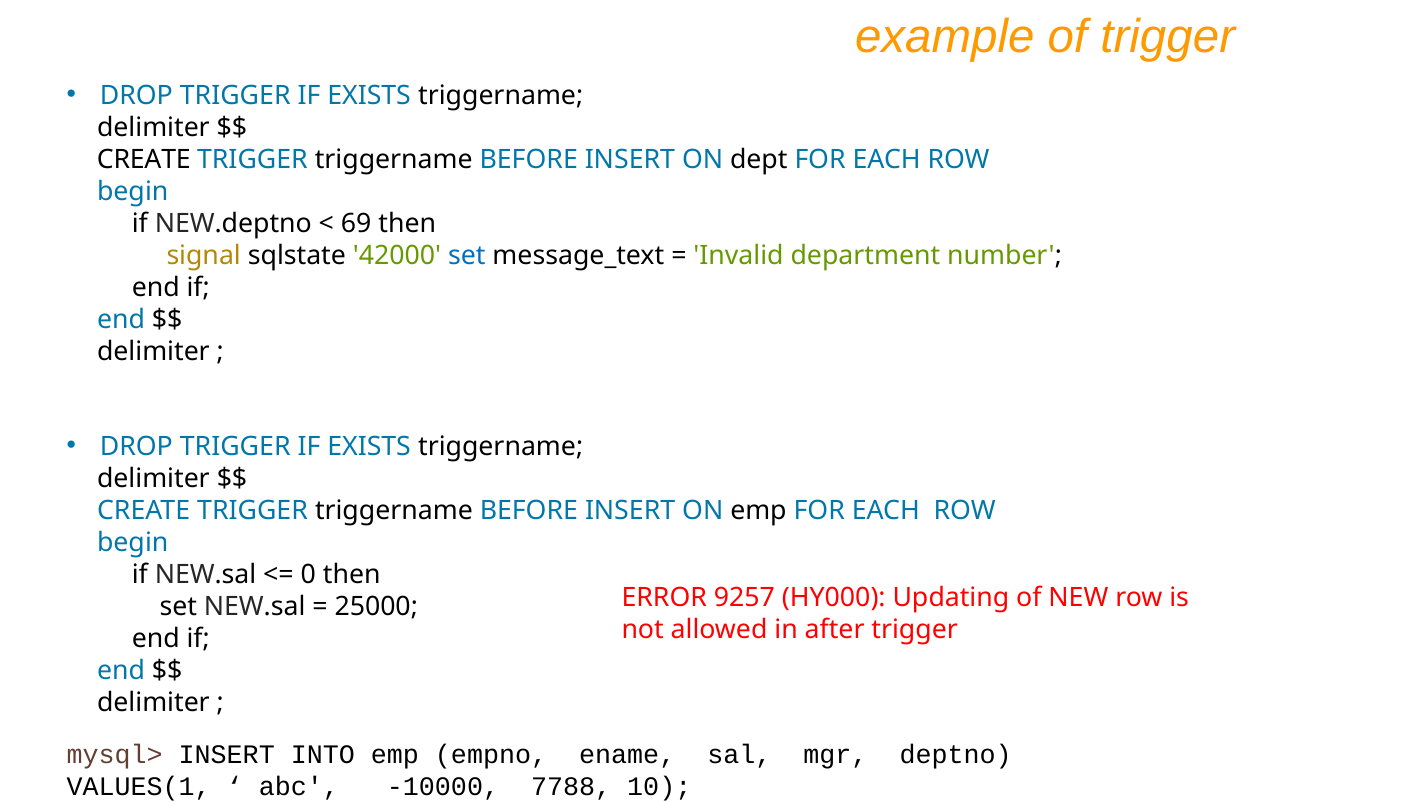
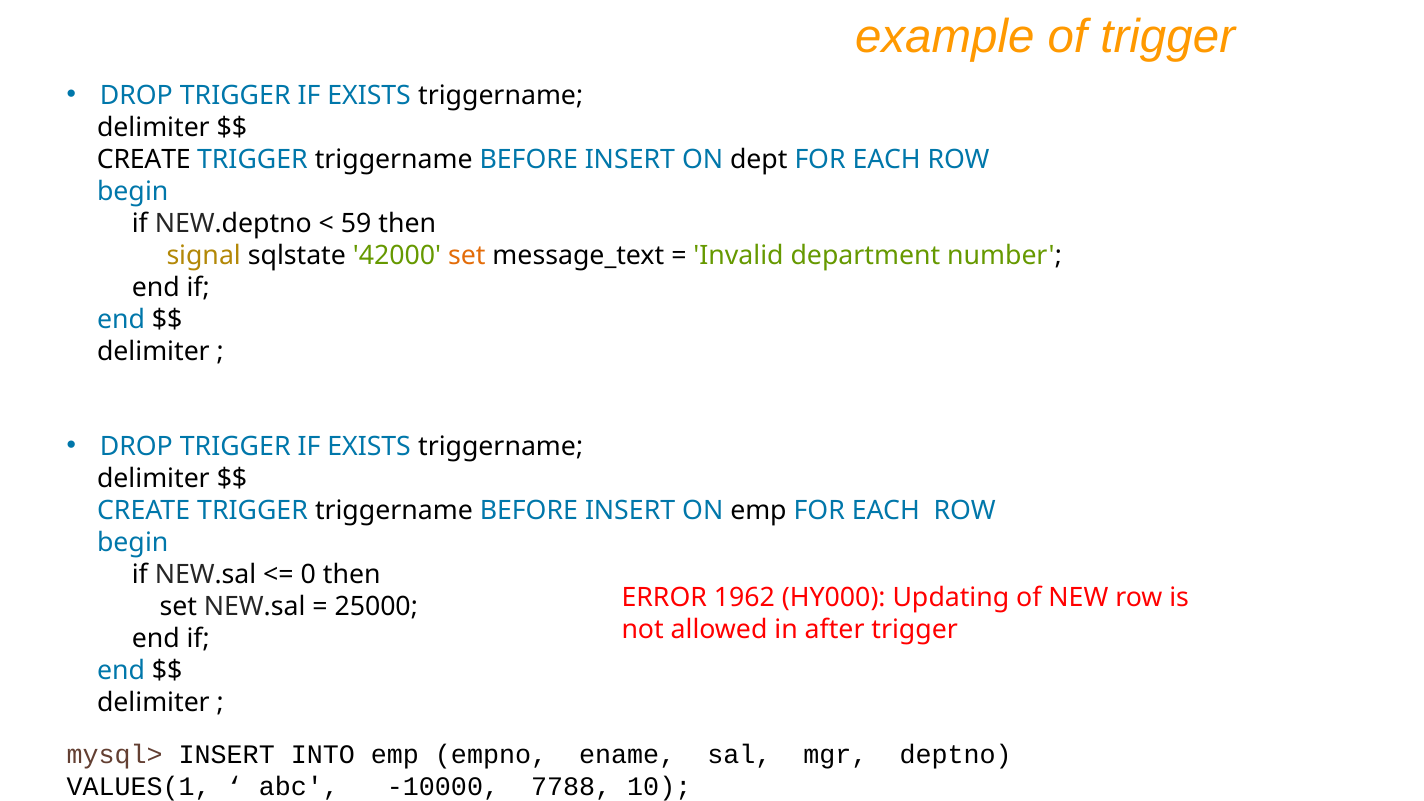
69: 69 -> 59 (356, 224)
set colour: blue -> orange (467, 256)
9257: 9257 -> 1962 (744, 597)
